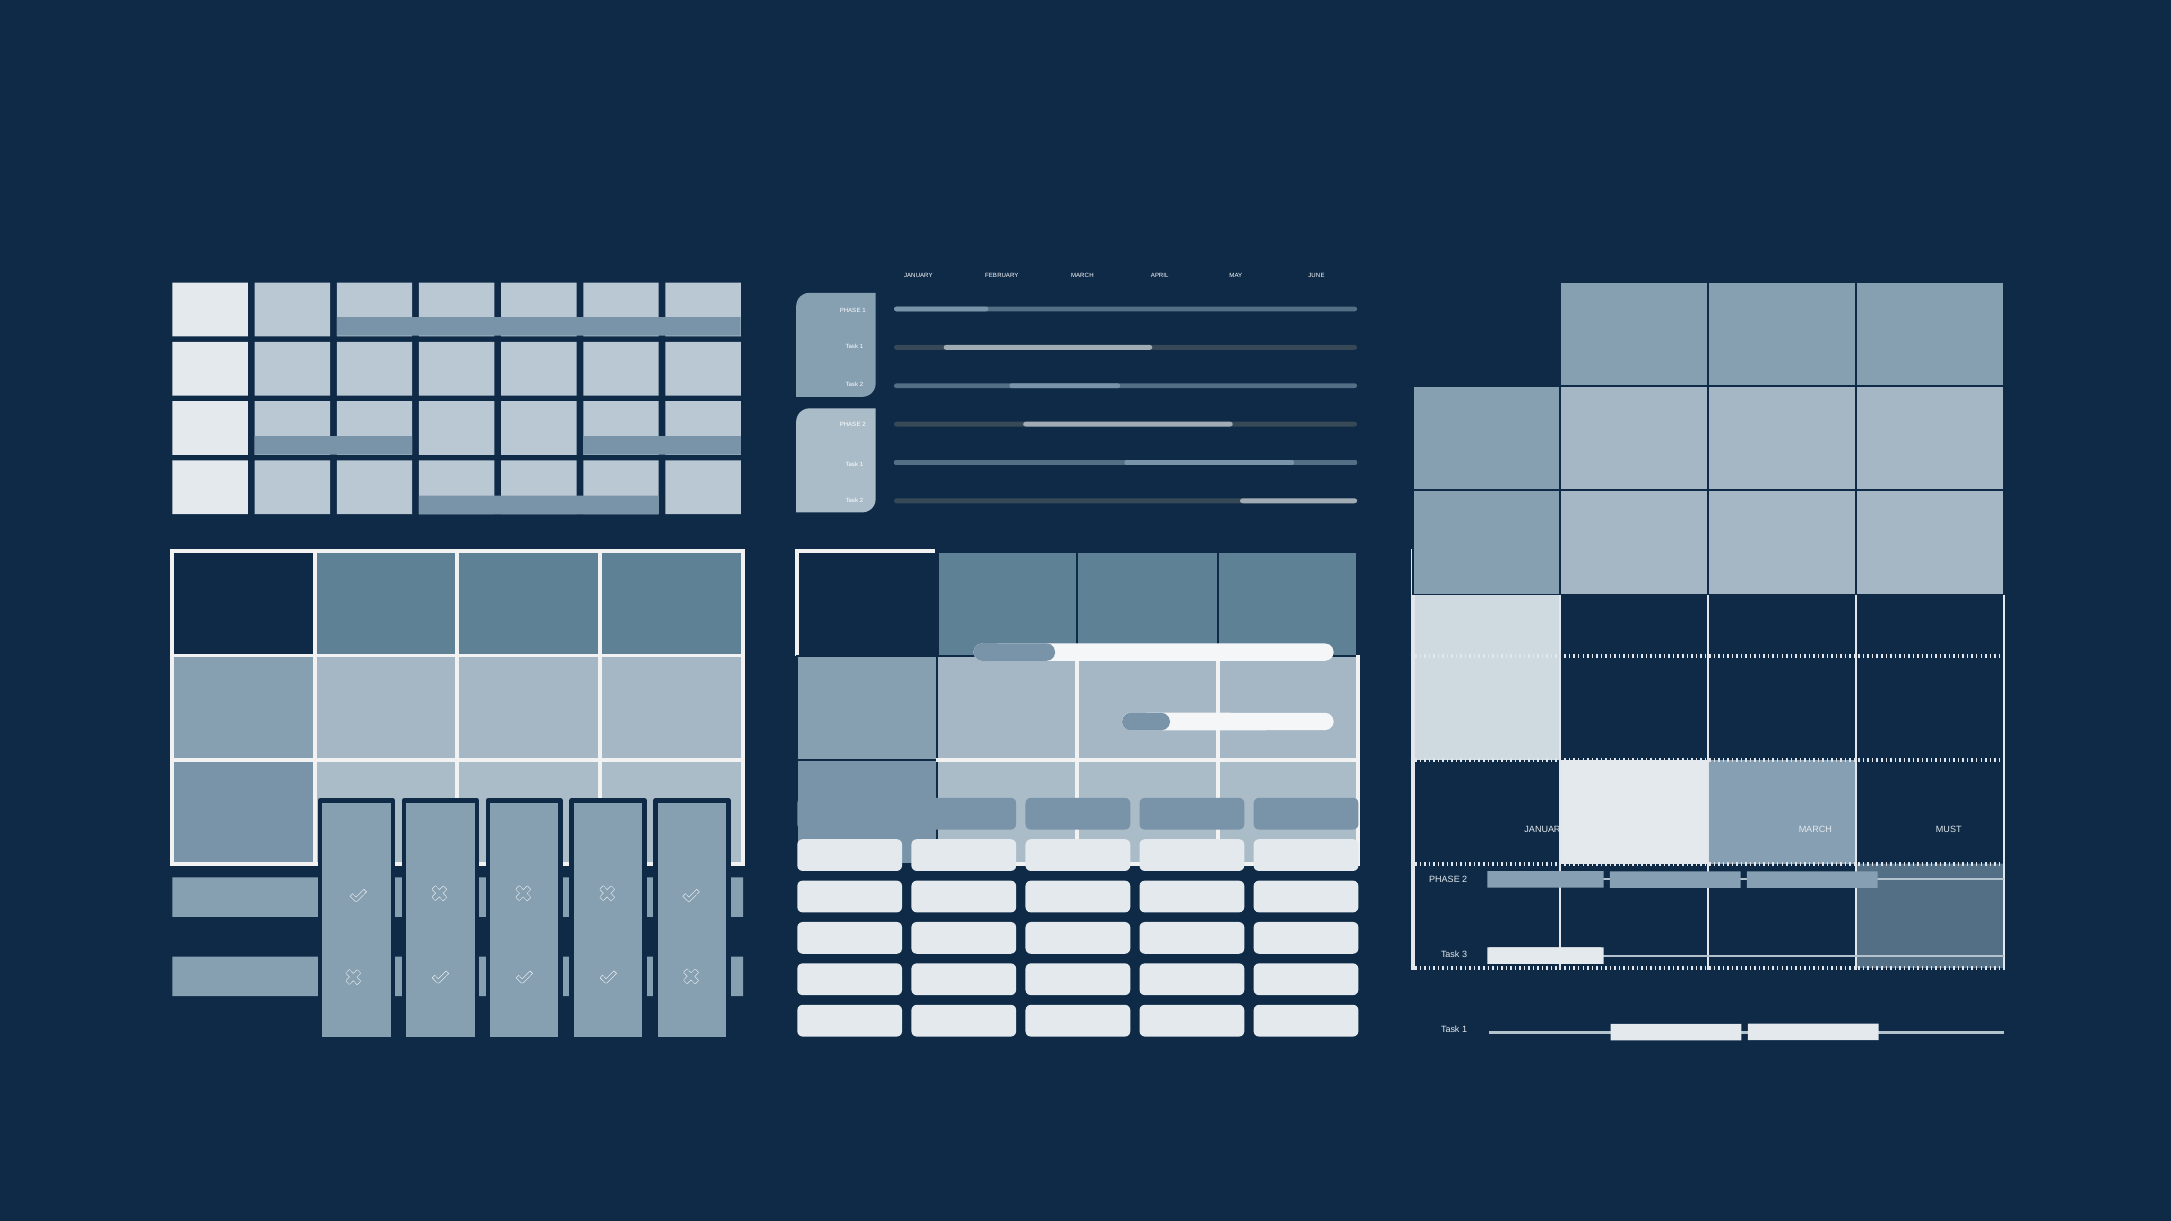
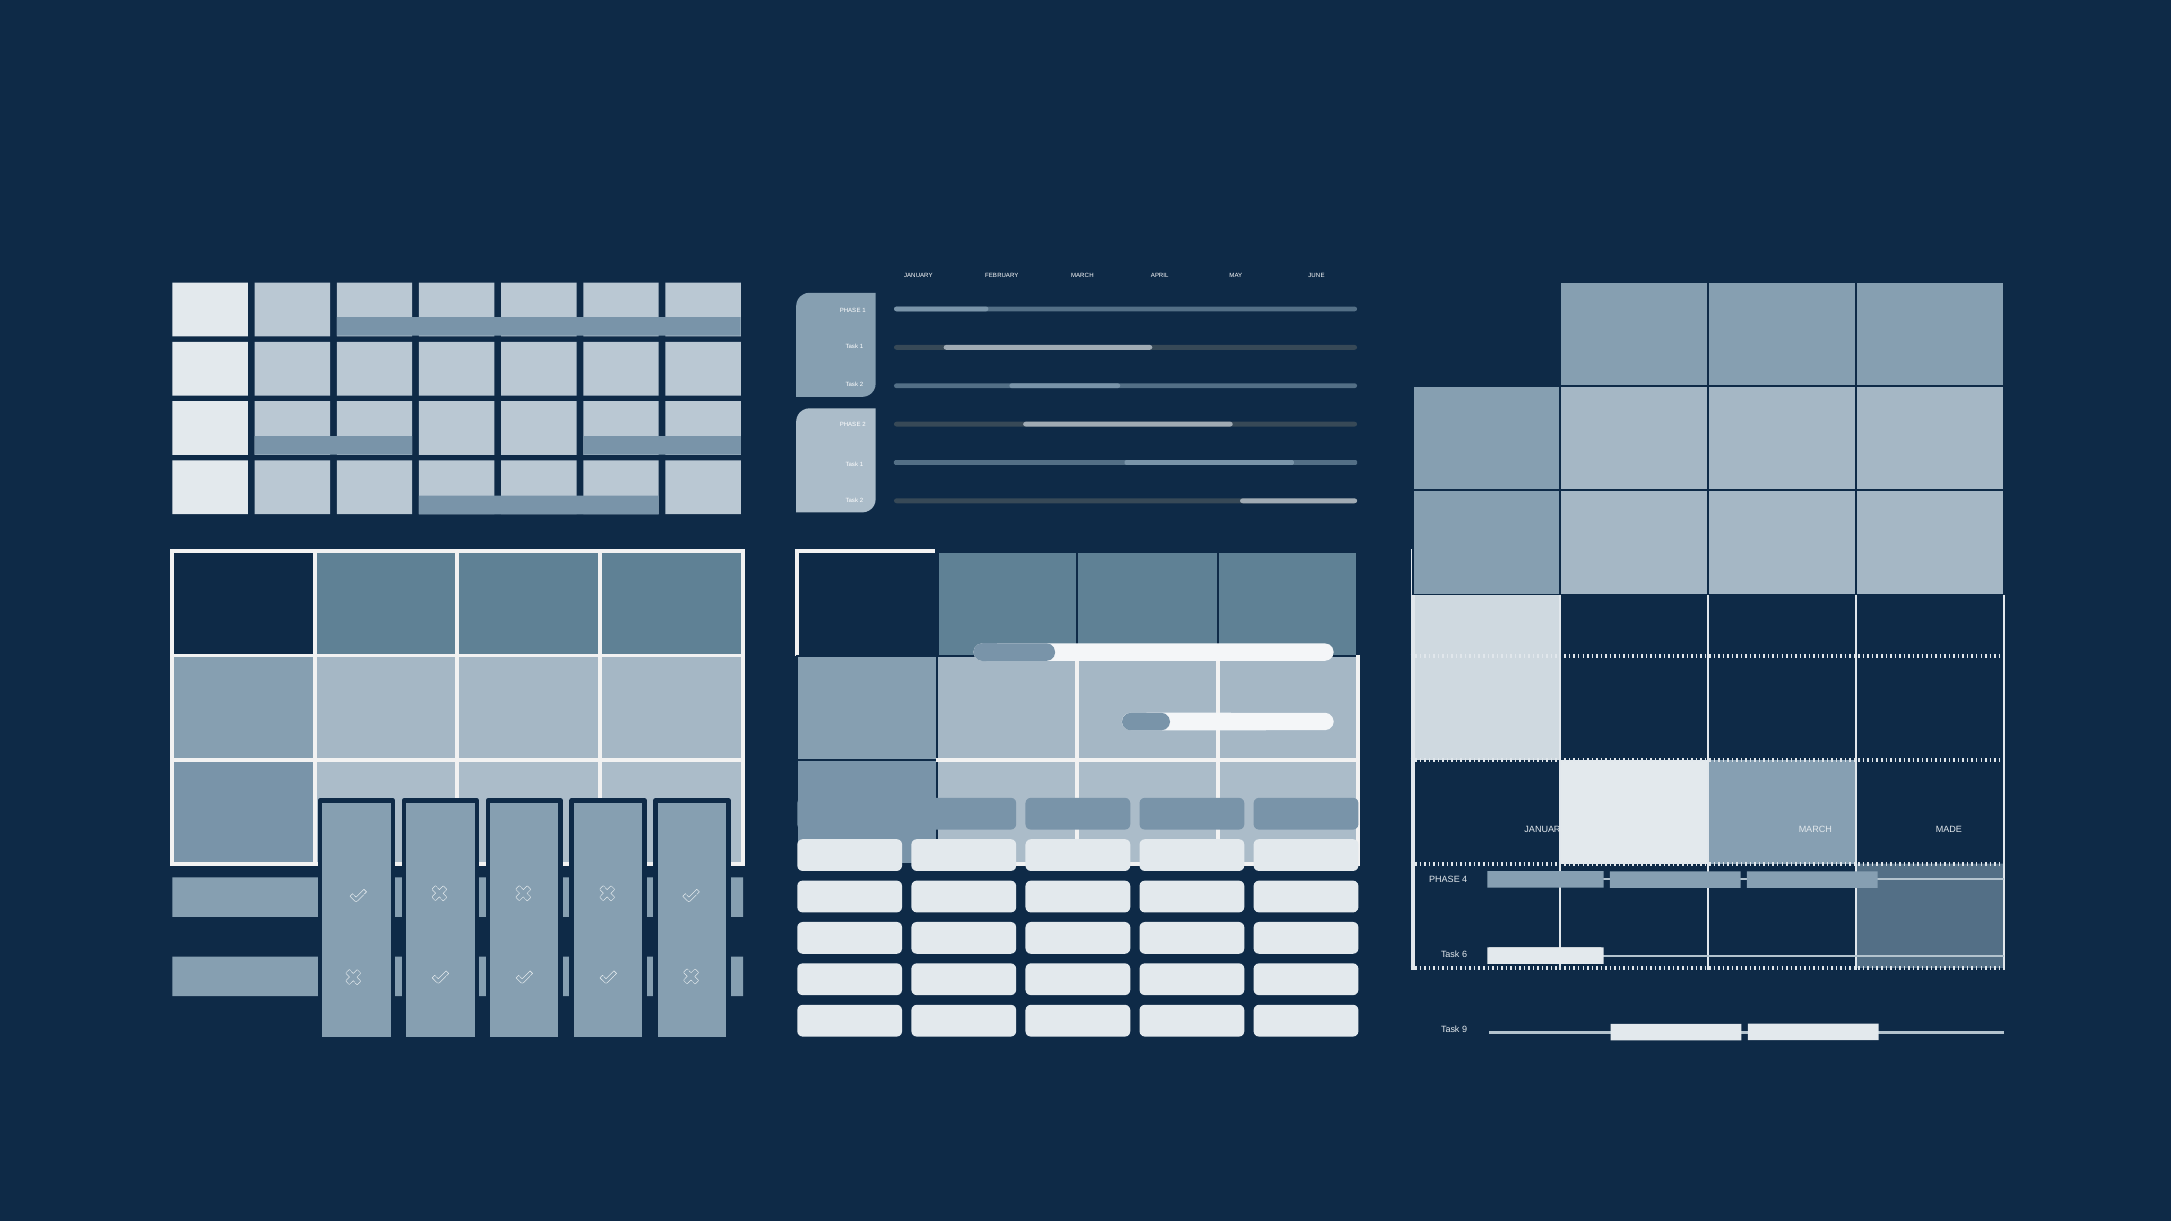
MUST: MUST -> MADE (1949, 830)
2: 2 -> 4 (1465, 880)
3: 3 -> 6 (1465, 955)
1: 1 -> 9 (1465, 1030)
